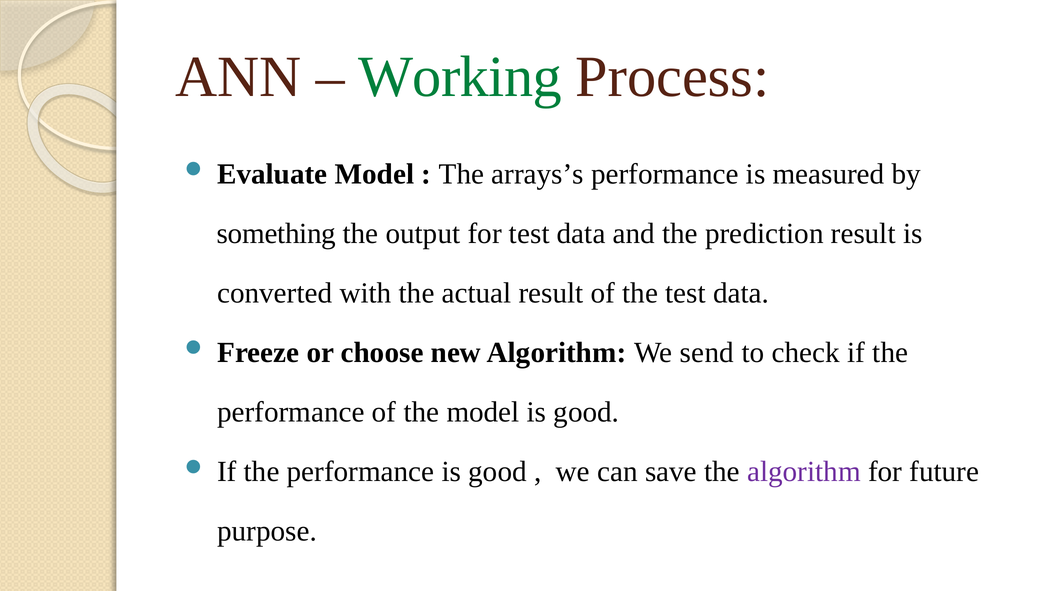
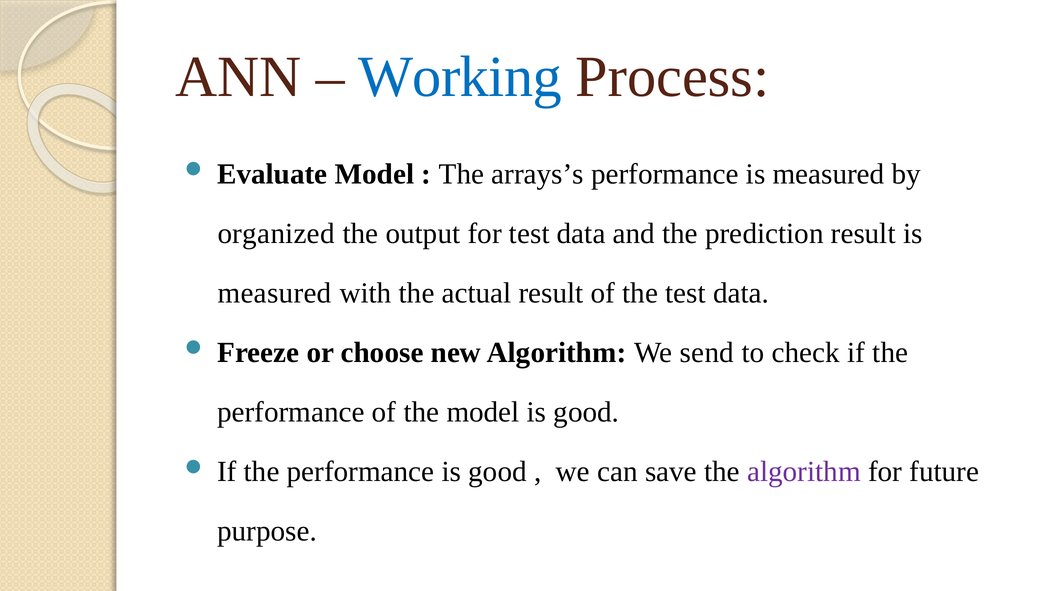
Working colour: green -> blue (460, 77)
something: something -> organized (276, 233)
converted: converted -> measured (275, 293)
